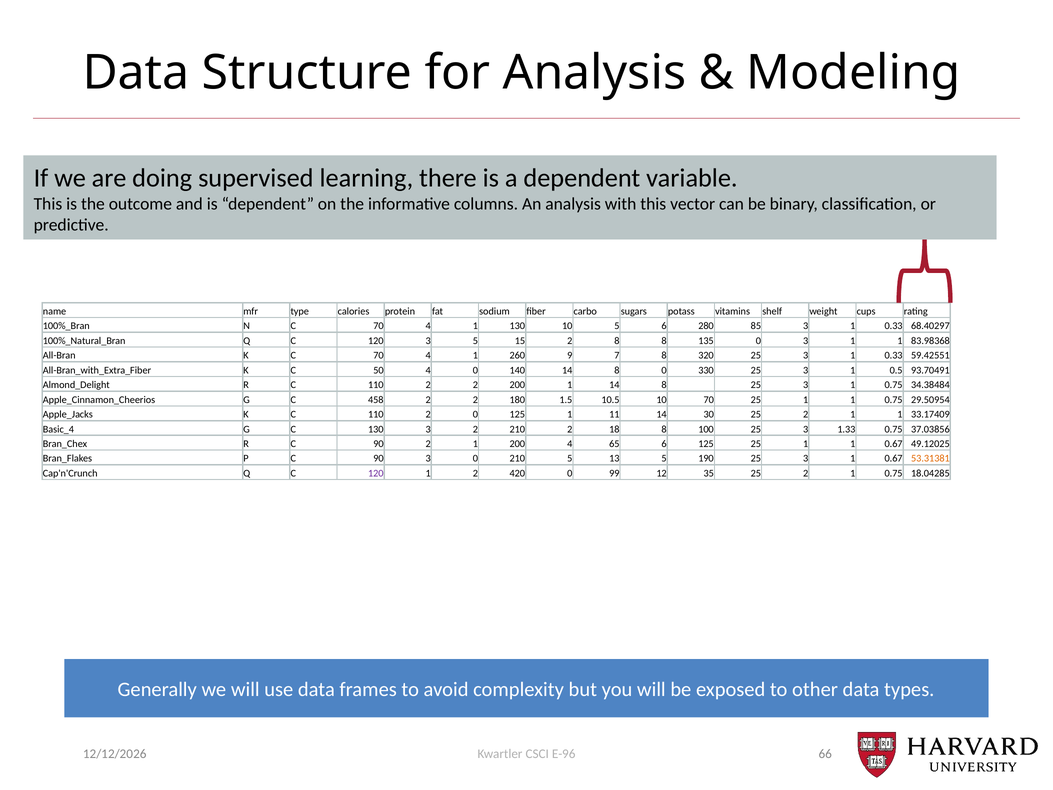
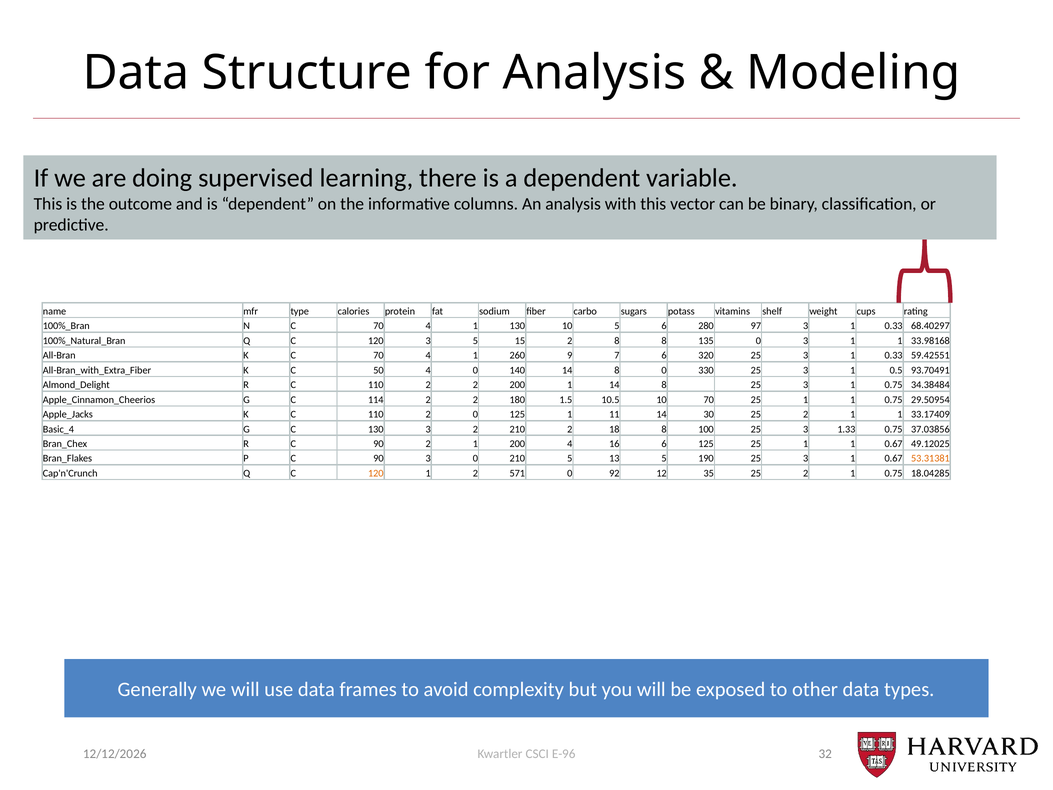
85: 85 -> 97 (756, 326)
83.98368: 83.98368 -> 33.98168 (930, 341)
7 8: 8 -> 6 (664, 355)
458: 458 -> 114 (376, 400)
65: 65 -> 16 (614, 444)
120 colour: purple -> orange (376, 473)
420: 420 -> 571 (517, 473)
99: 99 -> 92 (614, 473)
66: 66 -> 32 (825, 754)
